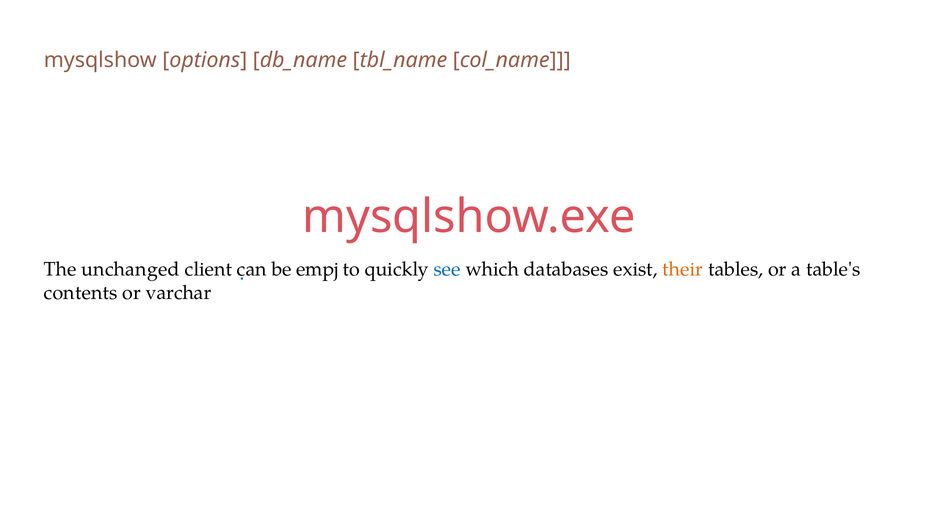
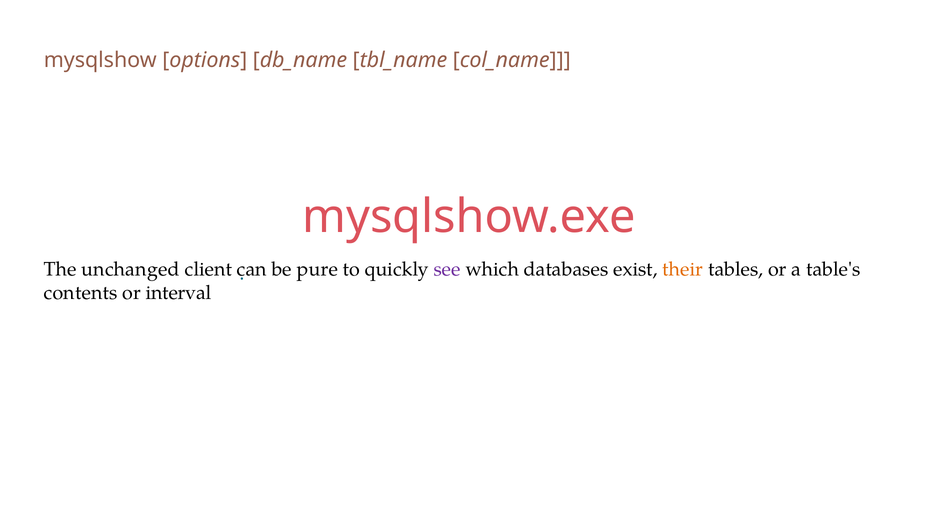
empj: empj -> pure (317, 269)
see colour: blue -> purple (447, 269)
varchar: varchar -> interval (179, 293)
